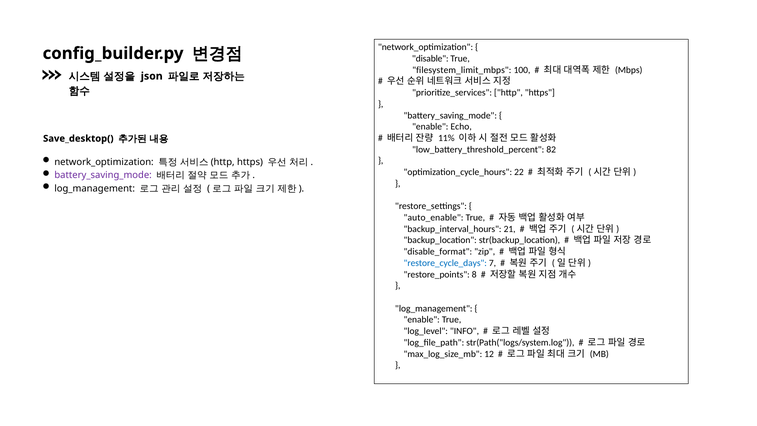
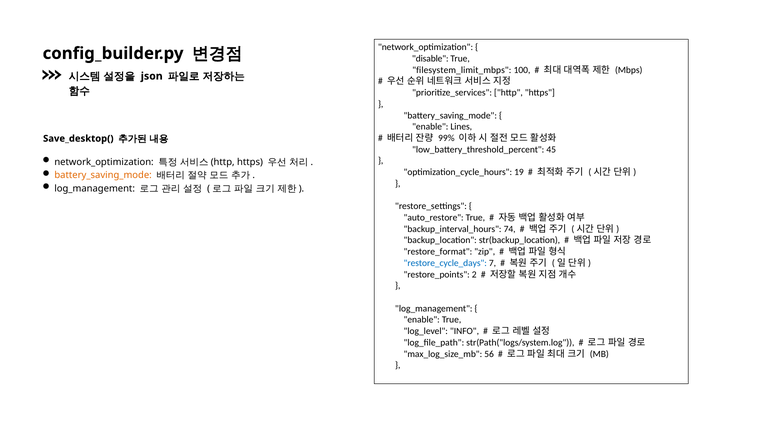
Echo: Echo -> Lines (461, 127)
11%: 11% -> 99% (446, 138)
82: 82 -> 45 (551, 149)
22: 22 -> 19 (519, 172)
battery_saving_mode colour: purple -> orange (103, 175)
auto_enable: auto_enable -> auto_restore (434, 218)
21: 21 -> 74 (510, 229)
disable_format: disable_format -> restore_format (438, 252)
8: 8 -> 2 (474, 274)
12: 12 -> 56 (489, 354)
